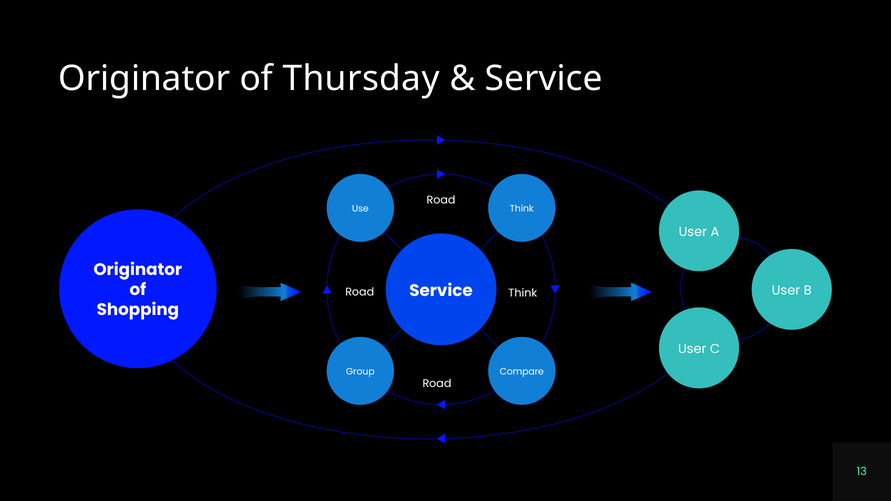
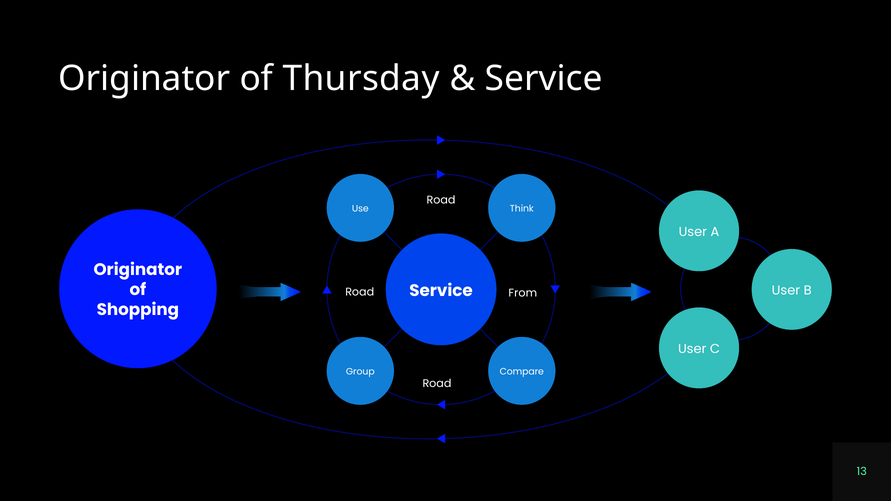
Road Think: Think -> From (523, 293)
